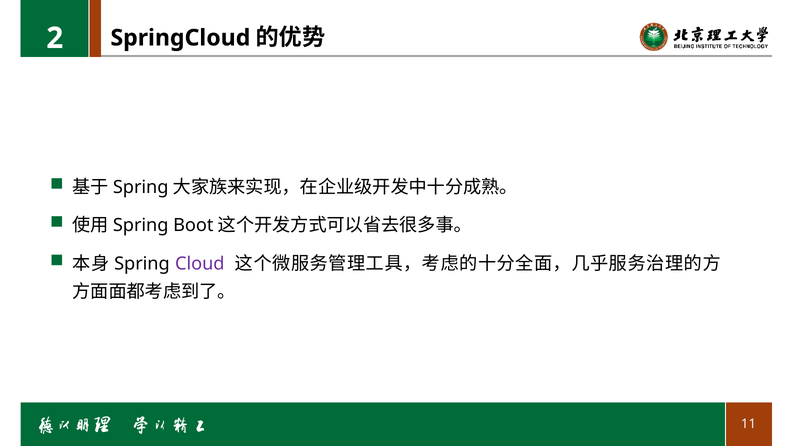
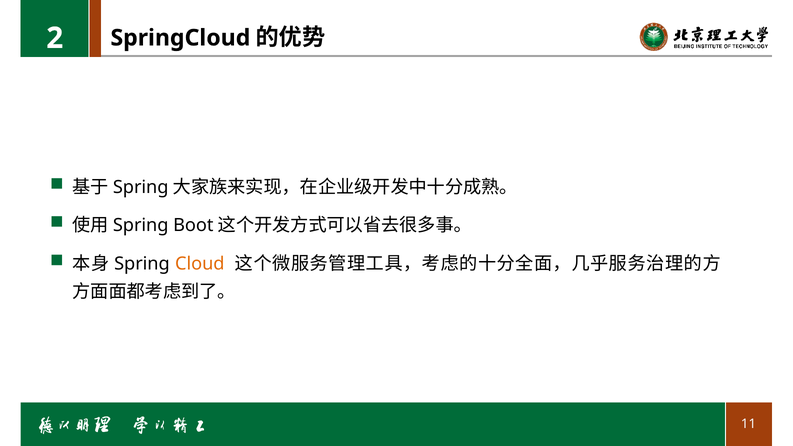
Cloud colour: purple -> orange (200, 264)
